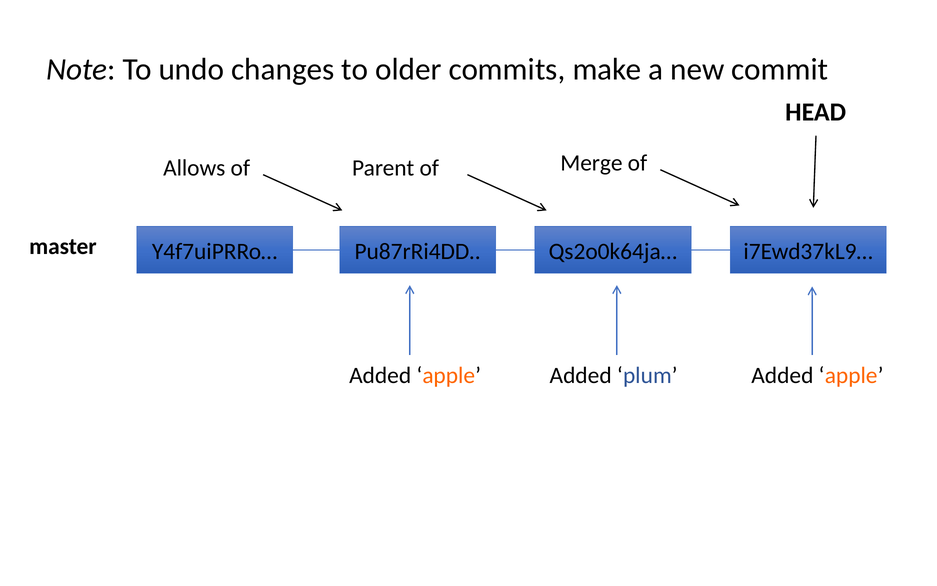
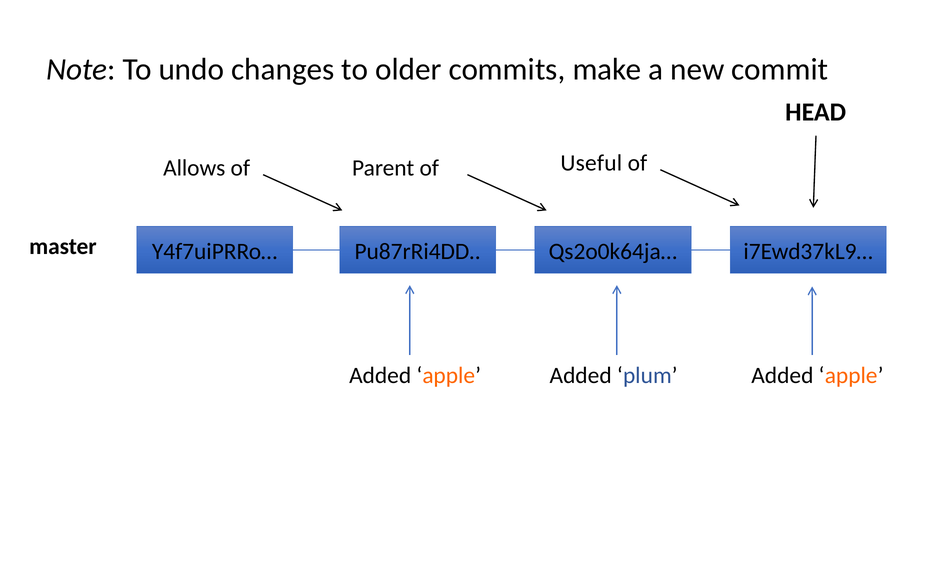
Merge: Merge -> Useful (591, 163)
